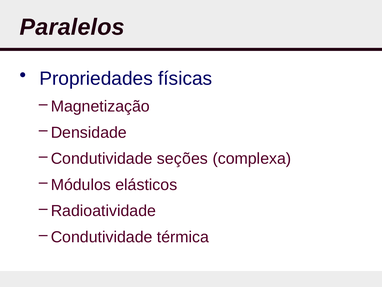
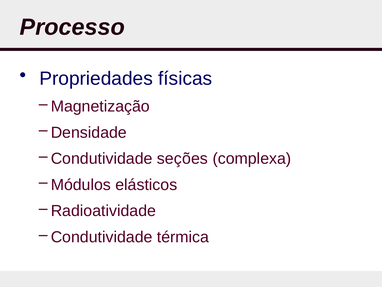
Paralelos: Paralelos -> Processo (72, 27)
